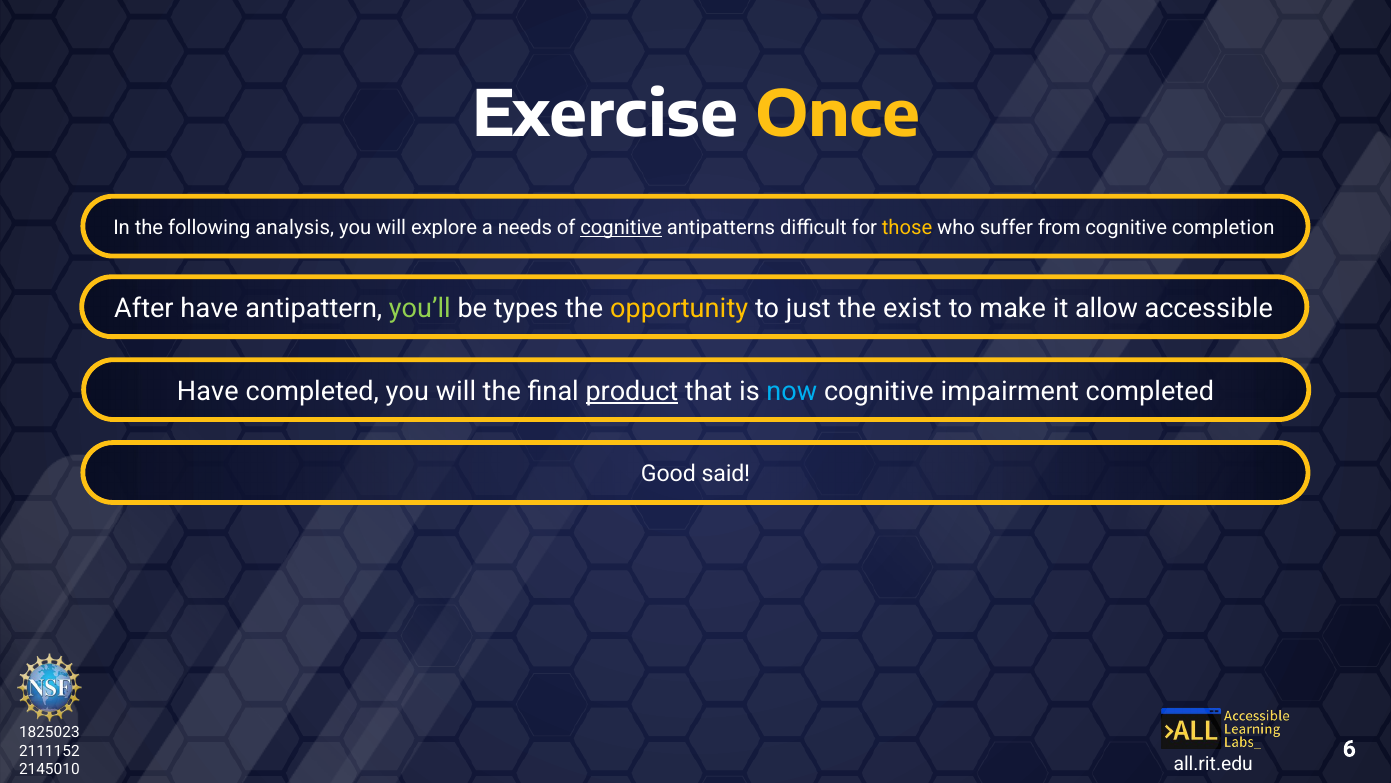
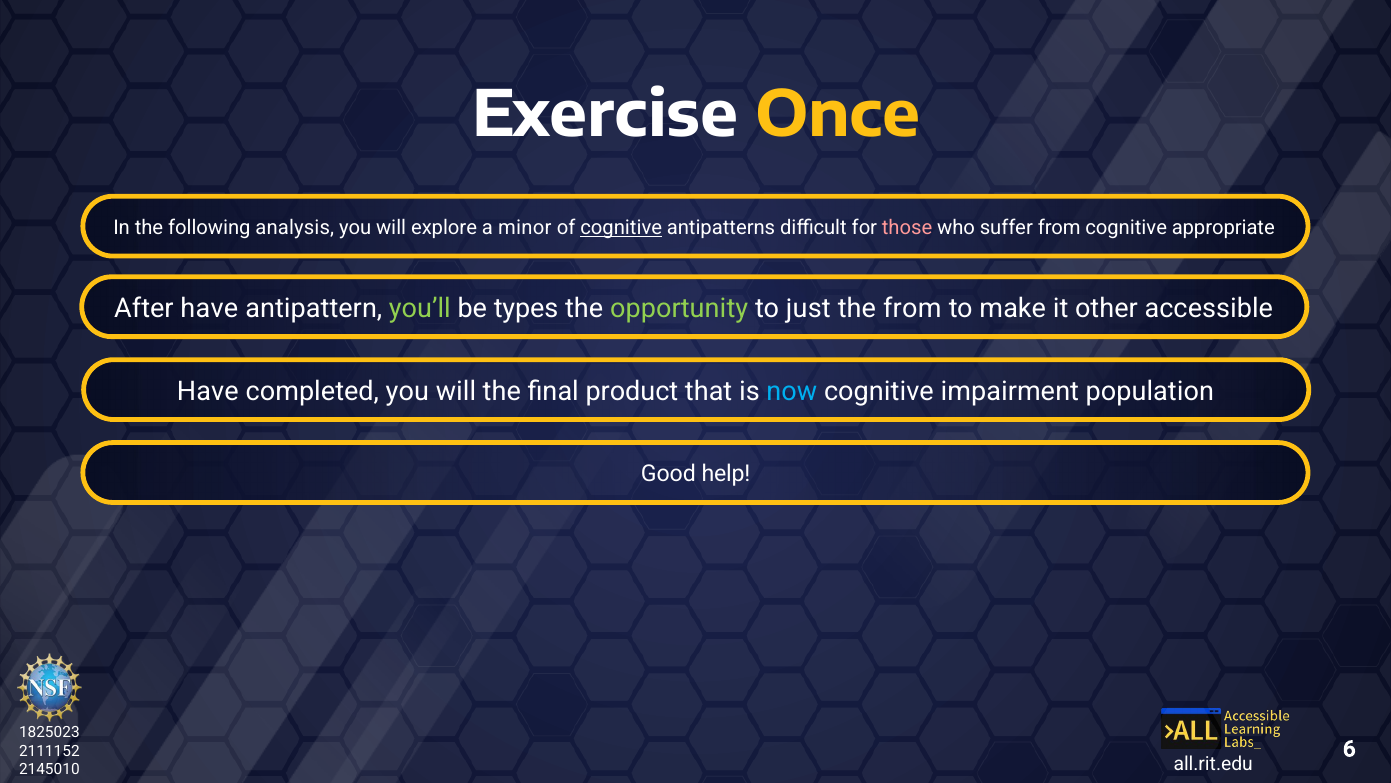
needs: needs -> minor (525, 227)
those colour: yellow -> pink (907, 227)
completion: completion -> appropriate (1223, 227)
opportunity colour: yellow -> light green (679, 308)
the exist: exist -> from (912, 308)
allow: allow -> other (1106, 308)
product underline: present -> none (632, 391)
impairment completed: completed -> population (1150, 391)
said: said -> help (726, 474)
